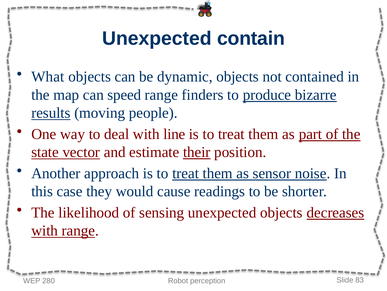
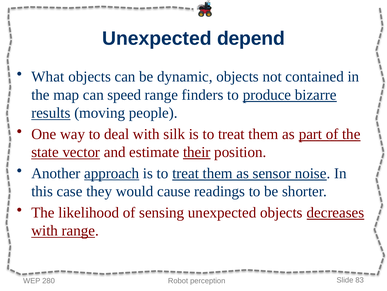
contain: contain -> depend (251, 38)
line: line -> silk (174, 134)
approach underline: none -> present (112, 173)
